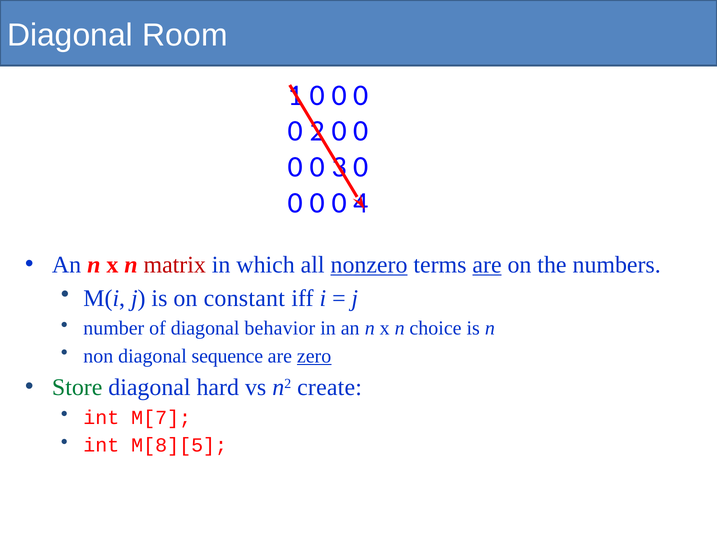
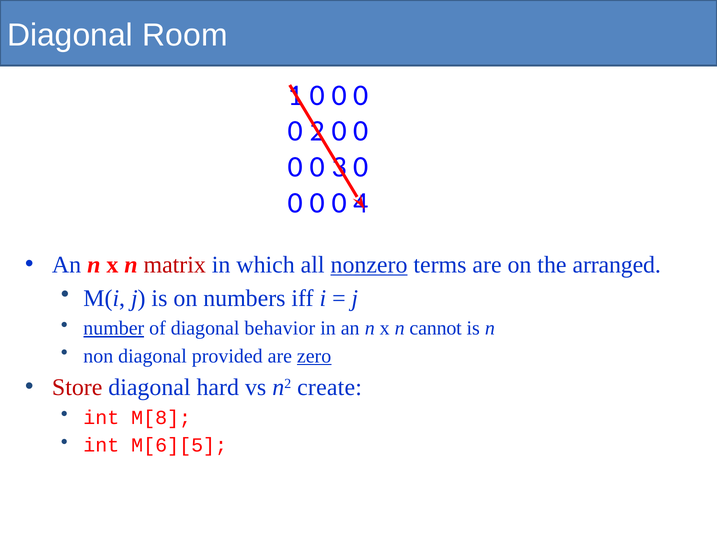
are underline: present -> none (487, 265)
numbers: numbers -> arranged (617, 265)
constant: constant -> numbers (244, 298)
number underline: none -> present (114, 328)
choice: choice -> cannot (436, 328)
sequence: sequence -> provided (227, 356)
Store colour: green -> red (77, 387)
M[7: M[7 -> M[8 (161, 417)
M[8][5: M[8][5 -> M[6][5 (179, 445)
